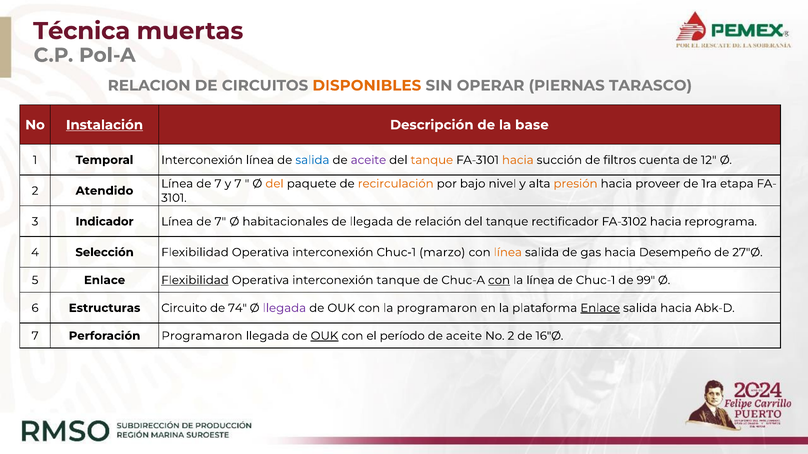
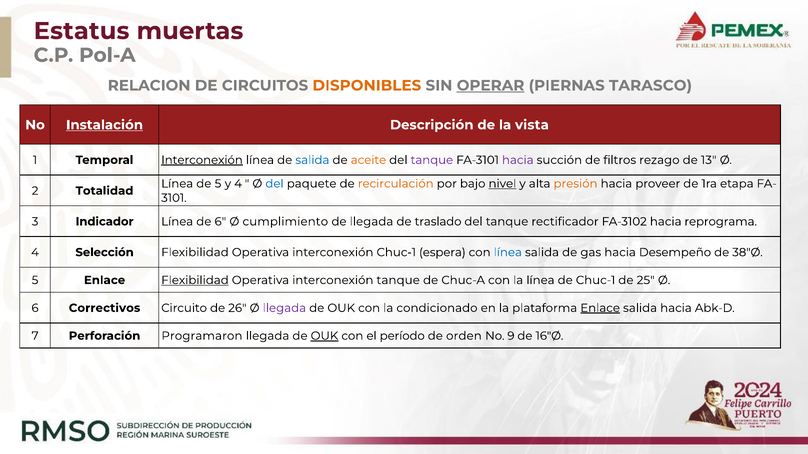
Técnica: Técnica -> Estatus (82, 31)
OPERAR underline: none -> present (491, 86)
base: base -> vista (532, 125)
Interconexión underline: none -> present (202, 160)
aceite colour: purple -> orange (368, 160)
tanque colour: orange -> purple (432, 160)
hacia colour: orange -> purple (518, 160)
cuenta: cuenta -> rezago (659, 160)
12: 12 -> 13 (709, 160)
7: 7 -> 5 (218, 184)
y 7: 7 -> 4 (238, 184)
del colour: orange -> blue (275, 184)
nivel underline: none -> present (502, 184)
Atendido: Atendido -> Totalidad (105, 191)
7: 7 -> 6 (220, 222)
habitacionales: habitacionales -> cumplimiento (285, 222)
relación: relación -> traslado (438, 222)
marzo: marzo -> espera (442, 253)
línea colour: orange -> blue (508, 253)
27"Ø: 27"Ø -> 38"Ø (748, 253)
con underline: present -> none (499, 280)
99: 99 -> 25 (646, 280)
Estructuras: Estructuras -> Correctivos (104, 308)
74: 74 -> 26 (237, 308)
la programaron: programaron -> condicionado (437, 308)
aceite: aceite -> orden (464, 336)
No 2: 2 -> 9 (511, 336)
